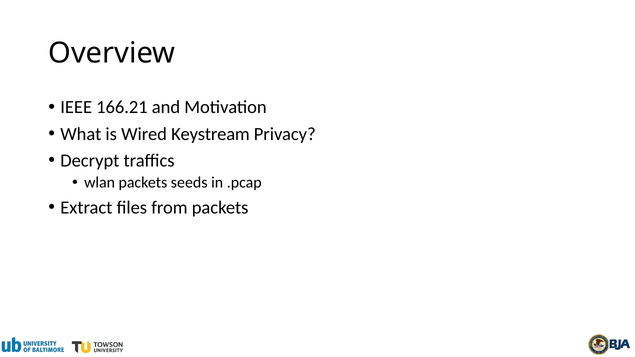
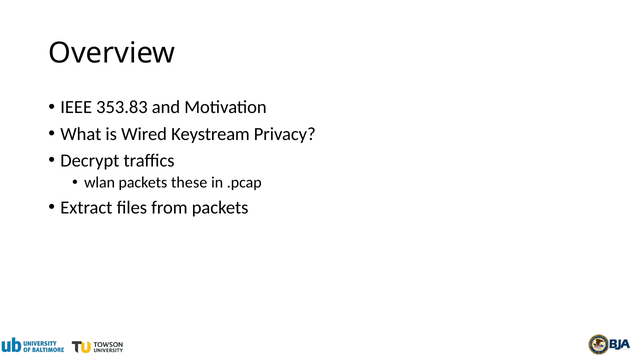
166.21: 166.21 -> 353.83 (122, 107)
seeds: seeds -> these (189, 183)
